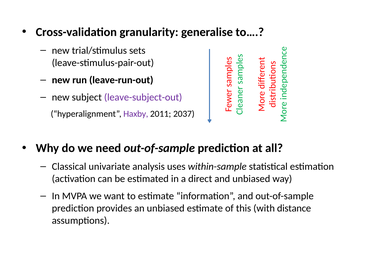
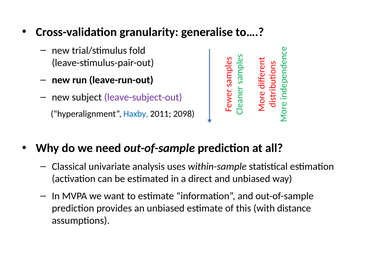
sets: sets -> fold (137, 50)
Haxby colour: purple -> blue (136, 114)
2037: 2037 -> 2098 (184, 114)
